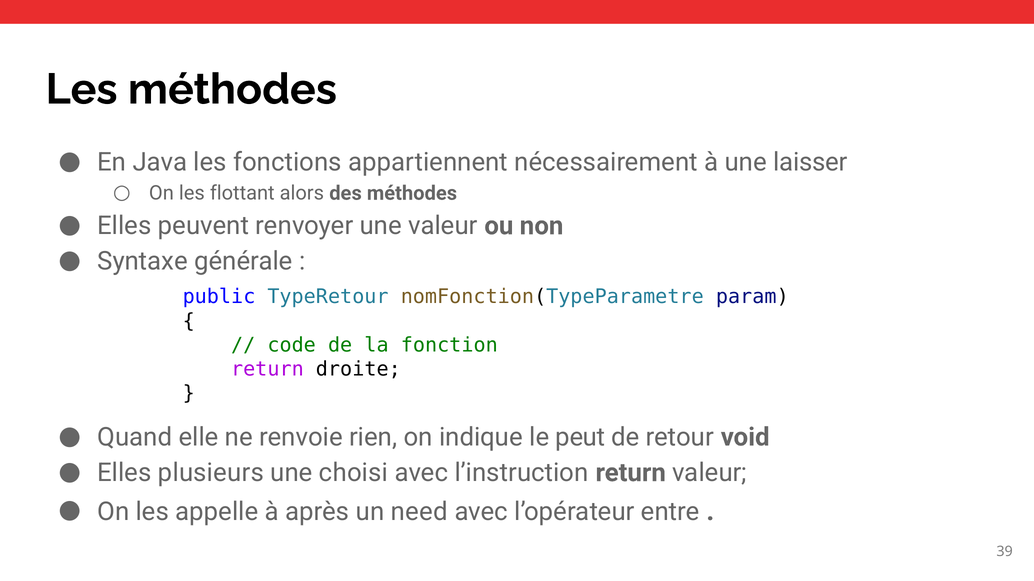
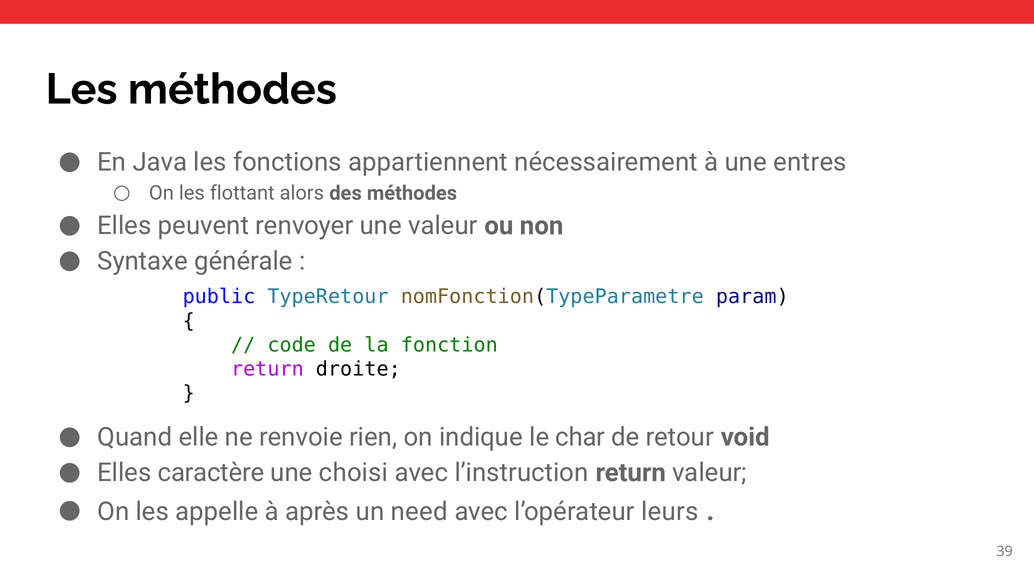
laisser: laisser -> entres (810, 163)
peut: peut -> char (580, 438)
plusieurs: plusieurs -> caractère (211, 473)
entre: entre -> leurs (670, 512)
